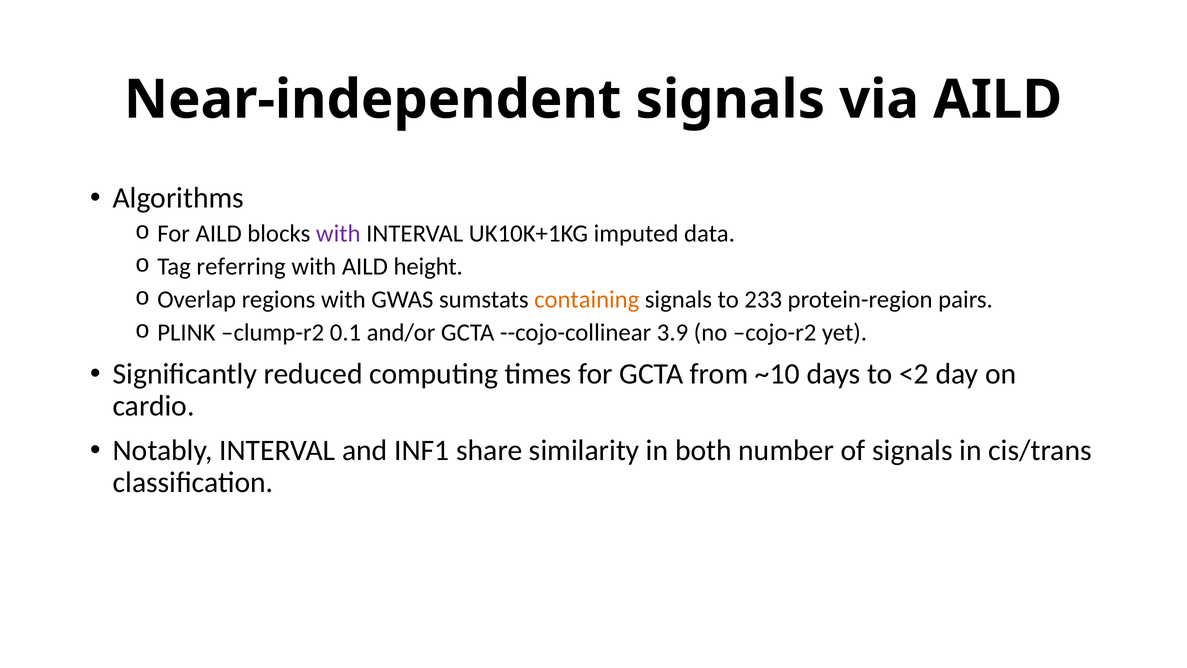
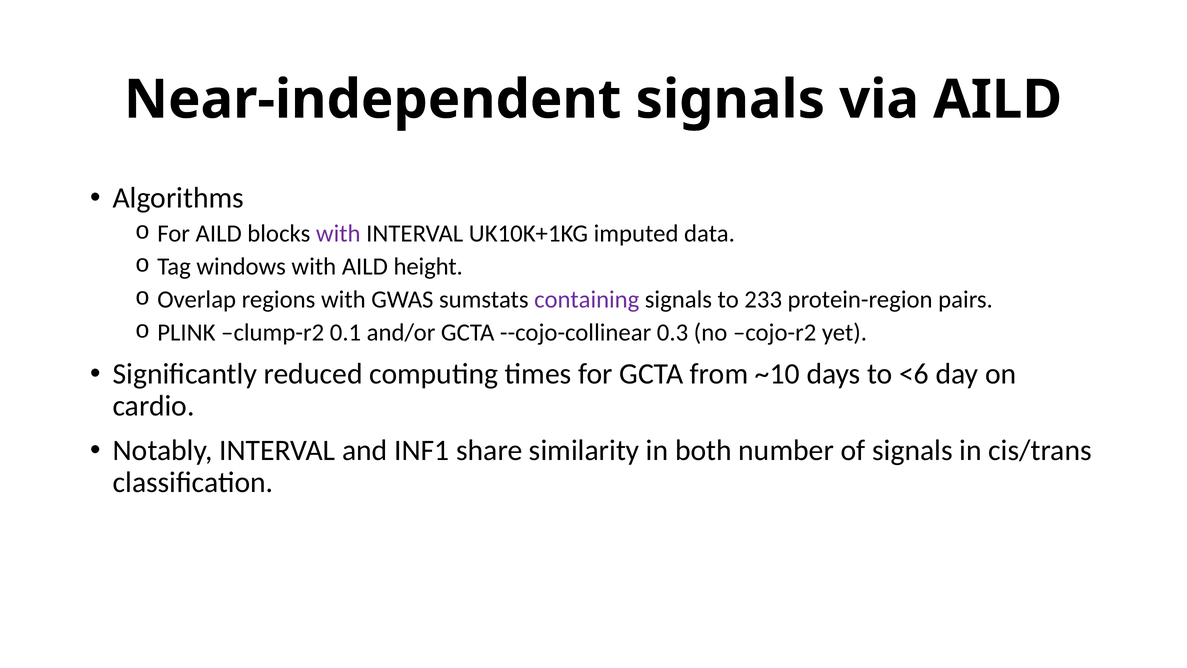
referring: referring -> windows (241, 266)
containing colour: orange -> purple (587, 299)
3.9: 3.9 -> 0.3 (673, 332)
<2: <2 -> <6 (914, 374)
